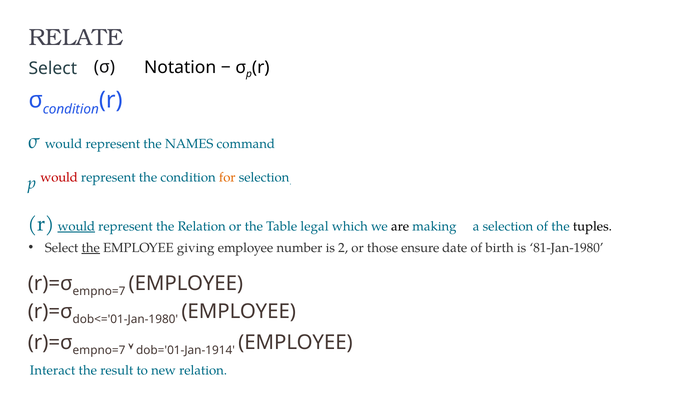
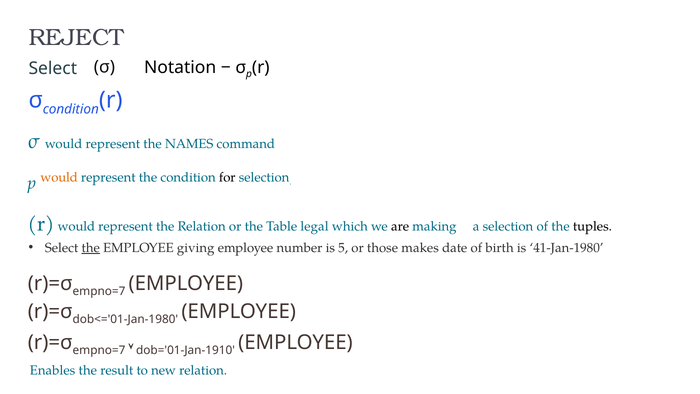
RELATE: RELATE -> REJECT (76, 38)
would colour: red -> orange (59, 177)
for colour: orange -> black (227, 177)
would underline: present -> none (76, 226)
2: 2 -> 5 (343, 248)
ensure: ensure -> makes (420, 248)
81-Jan-1980: 81-Jan-1980 -> 41-Jan-1980 (567, 248)
dob='01-Jan-1914: dob='01-Jan-1914 -> dob='01-Jan-1910 (186, 350)
Interact: Interact -> Enables (53, 370)
